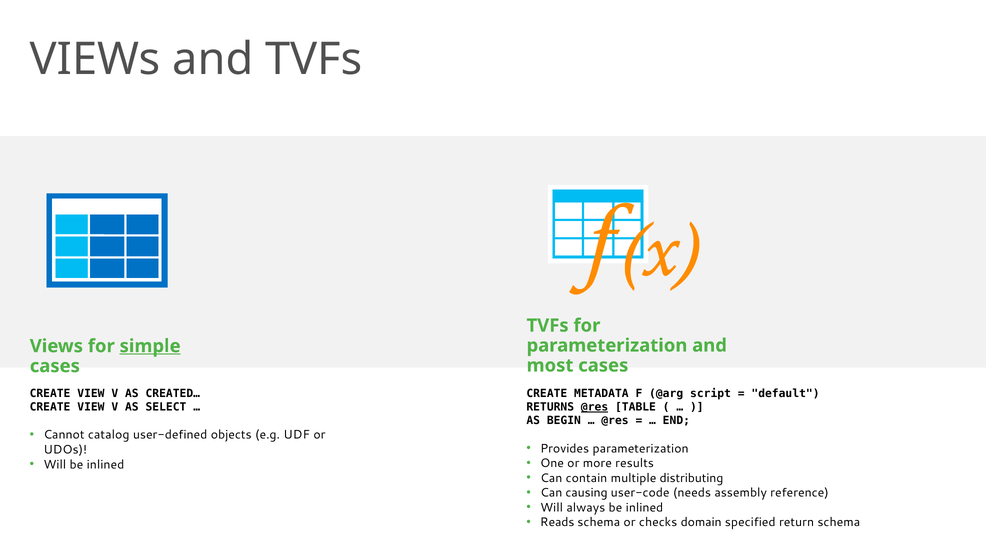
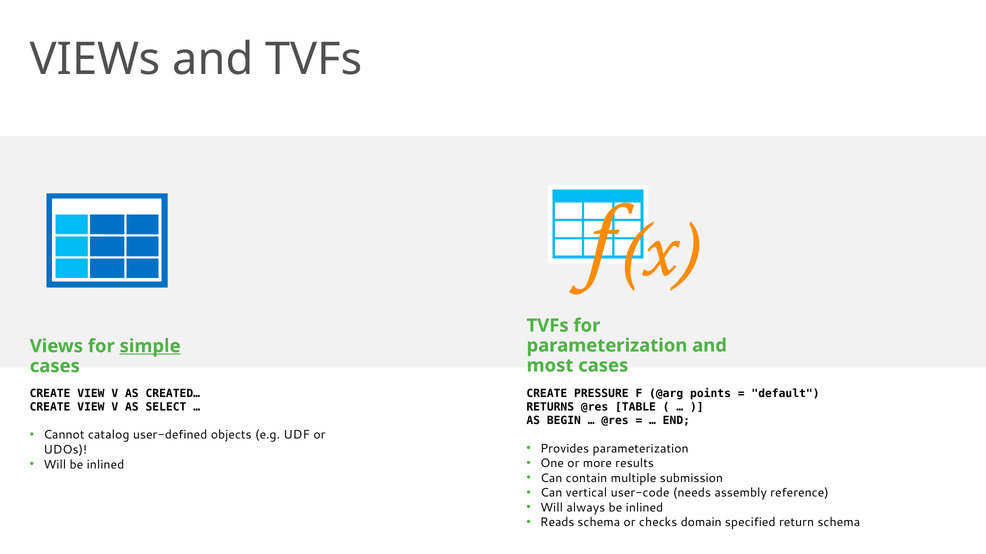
METADATA: METADATA -> PRESSURE (601, 394)
script: script -> points (711, 394)
@res underline: present -> none (595, 408)
distributing: distributing -> submission (691, 479)
causing: causing -> vertical (586, 493)
